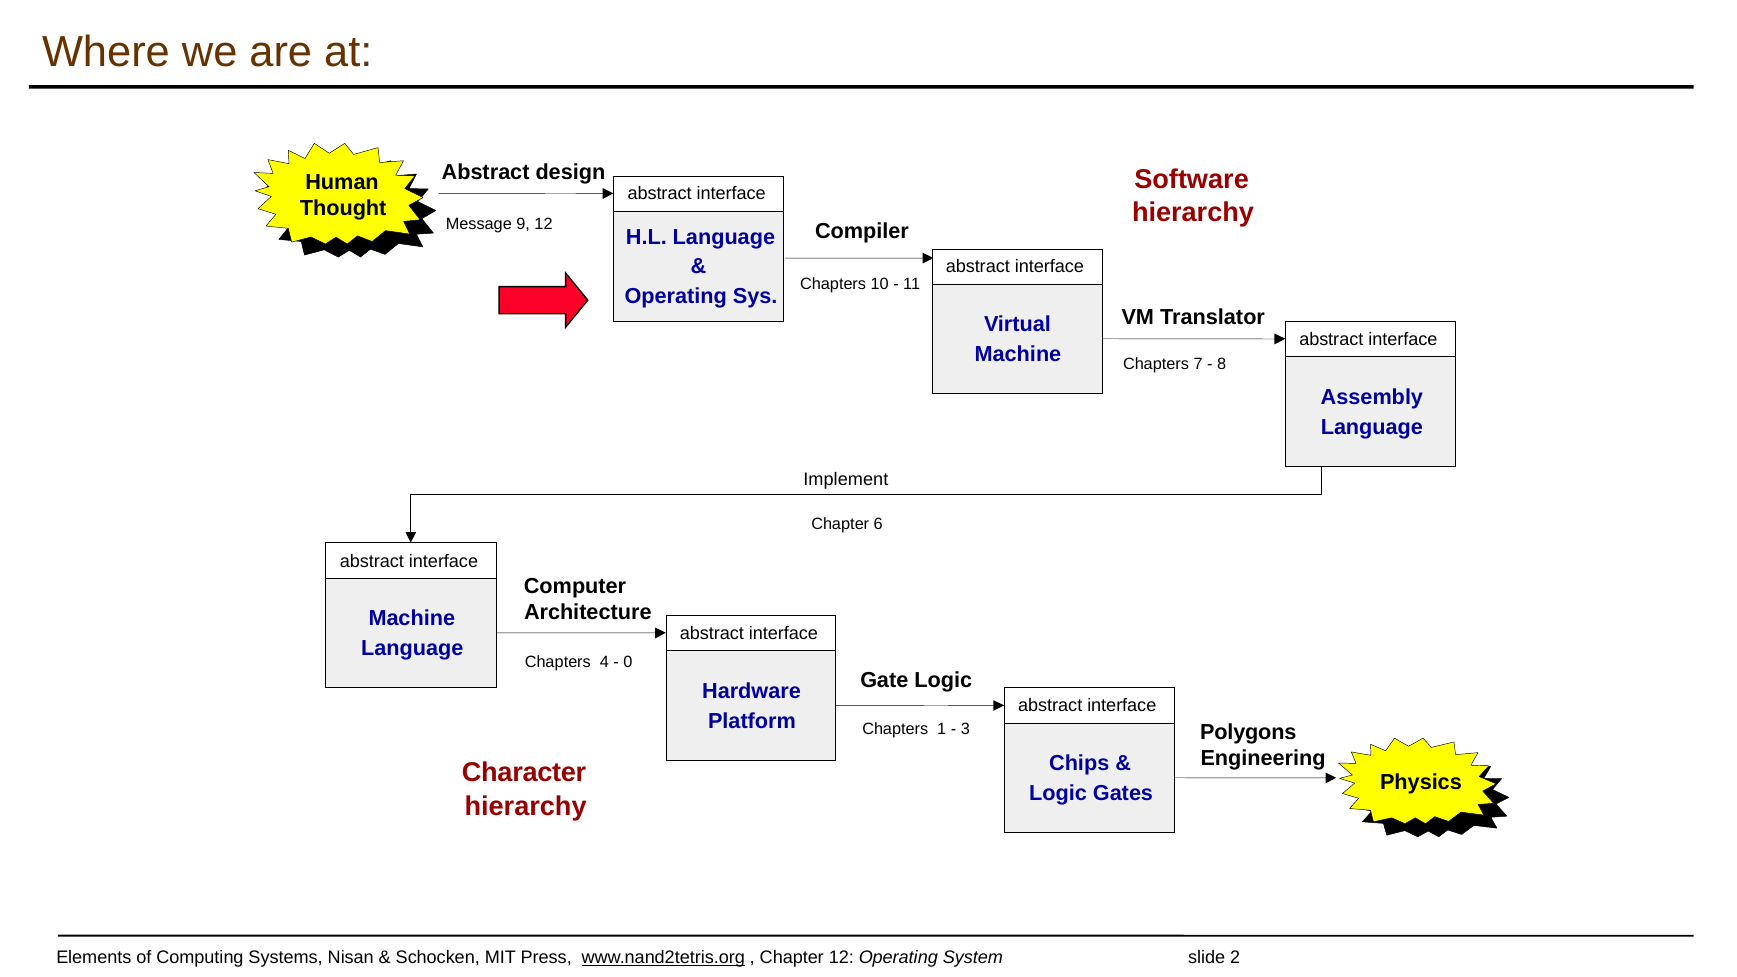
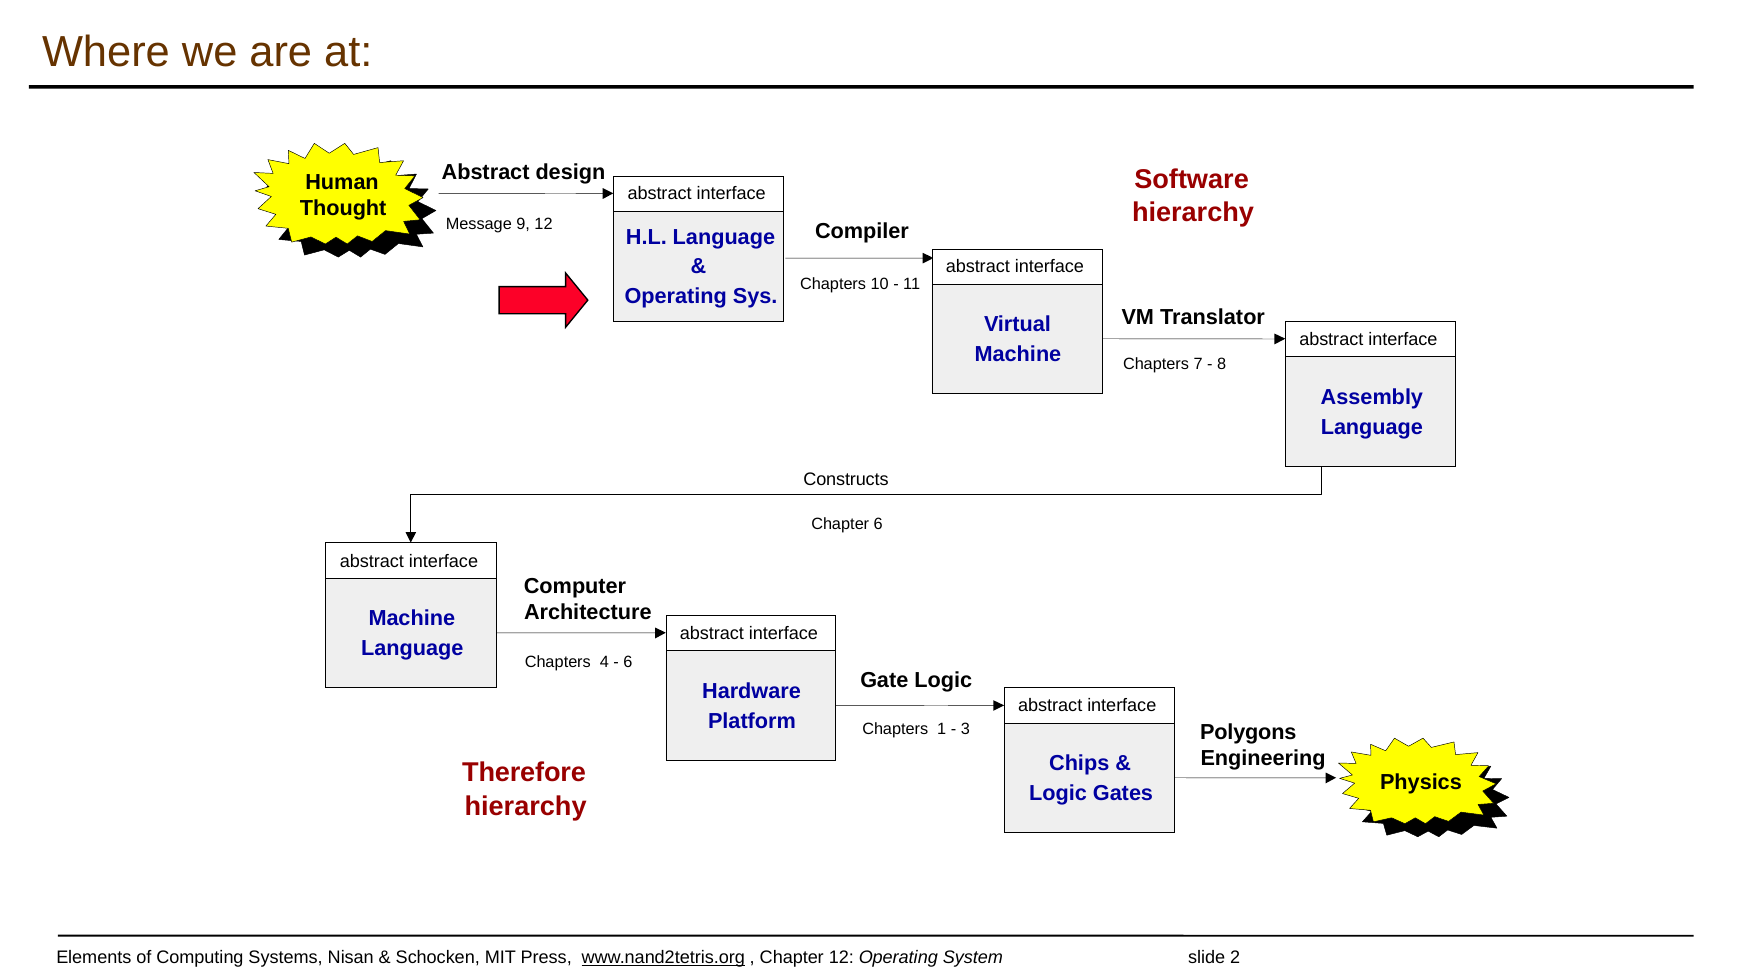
Implement: Implement -> Constructs (846, 479)
0: 0 -> 6 (628, 662)
Character: Character -> Therefore (524, 773)
